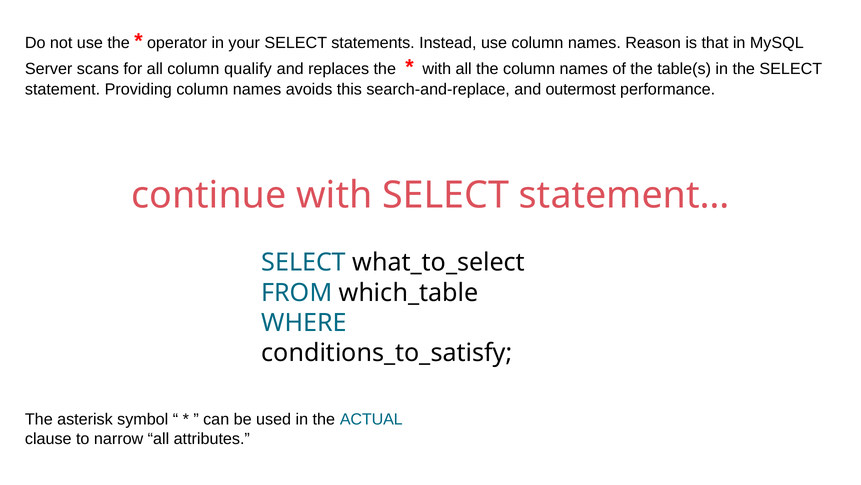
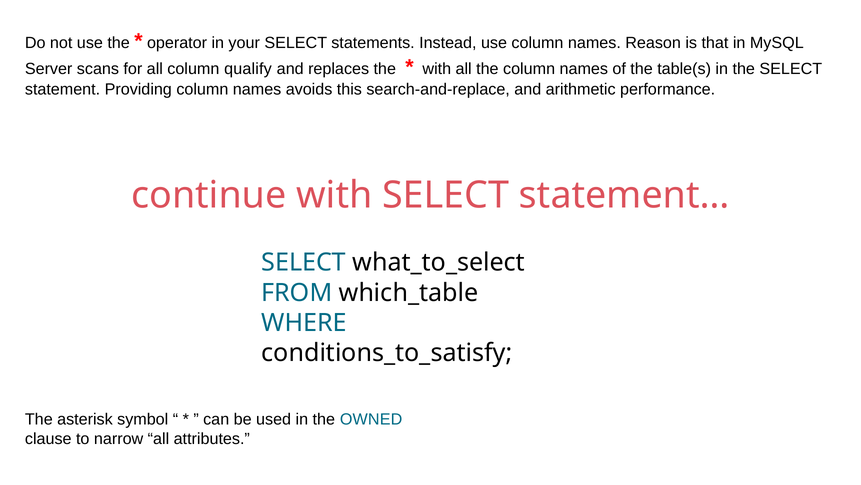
outermost: outermost -> arithmetic (581, 89)
ACTUAL: ACTUAL -> OWNED (371, 419)
